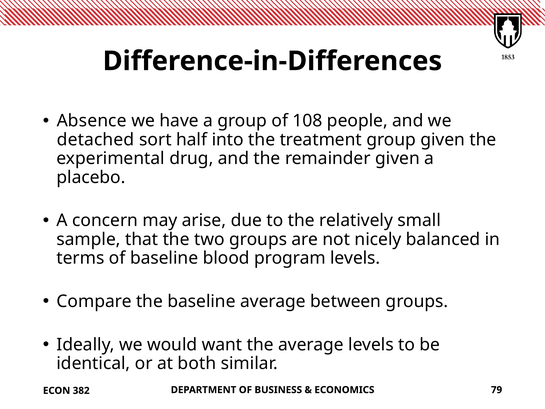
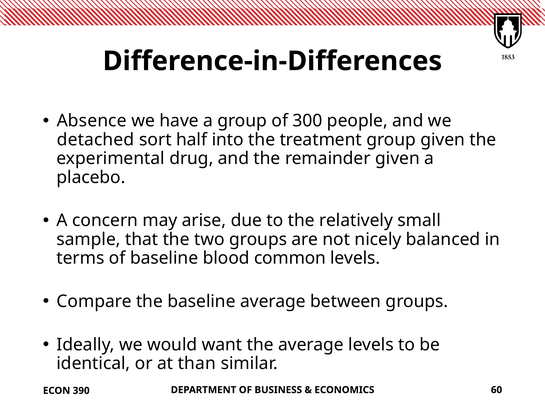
108: 108 -> 300 (308, 121)
program: program -> common (290, 258)
both: both -> than (197, 363)
79: 79 -> 60 (497, 390)
382: 382 -> 390 (81, 390)
